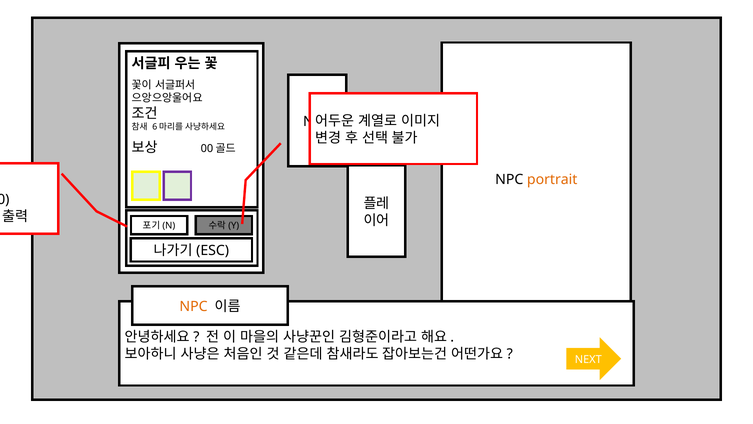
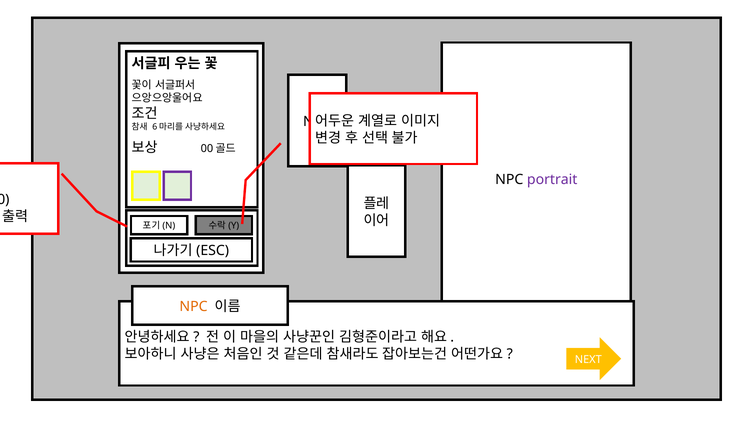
portrait colour: orange -> purple (552, 180)
